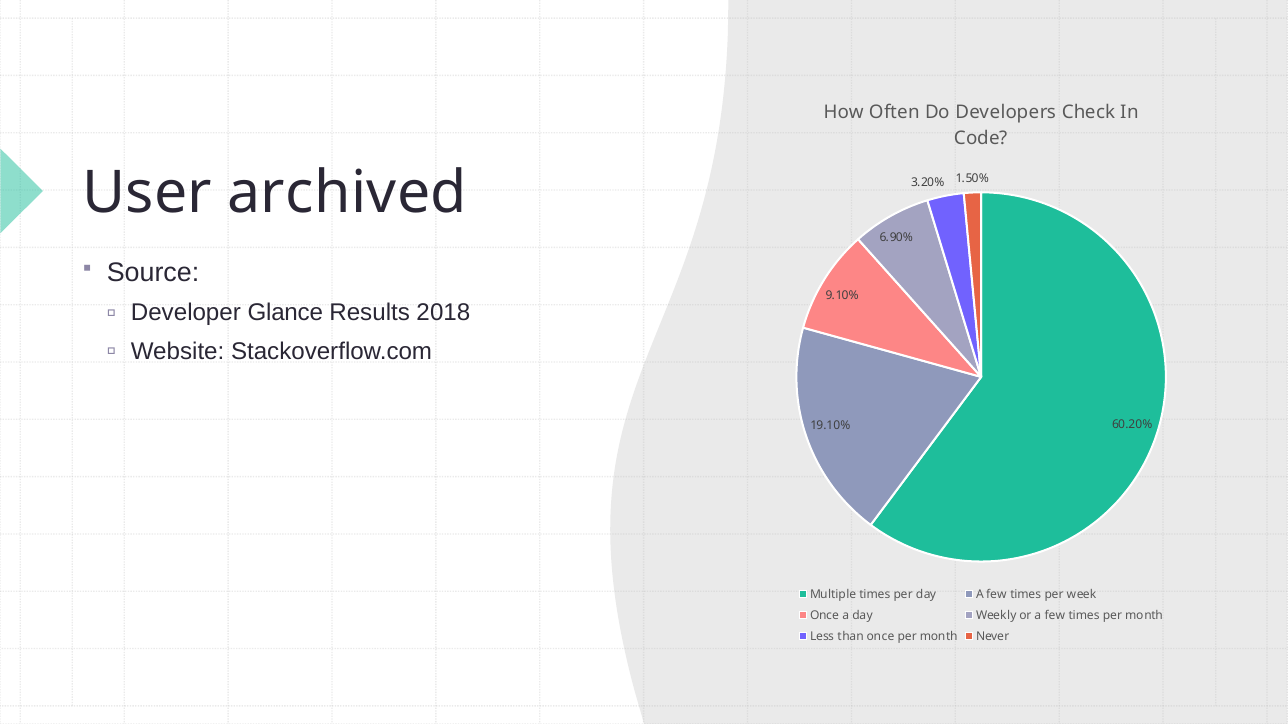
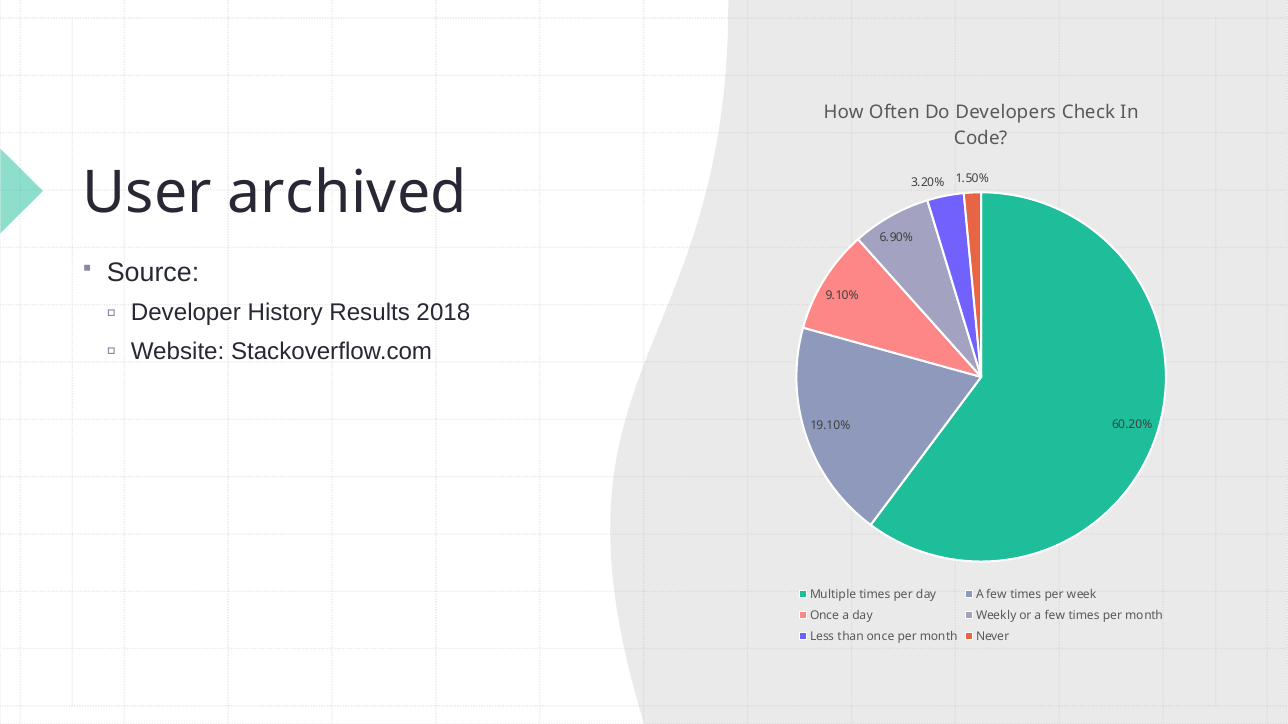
Glance: Glance -> History (285, 313)
